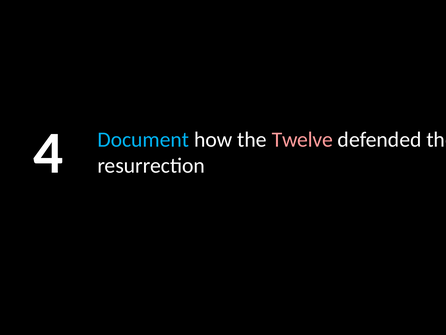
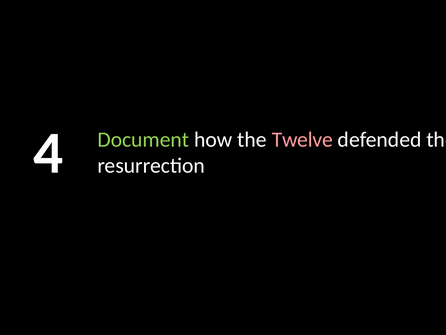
Document colour: light blue -> light green (143, 139)
